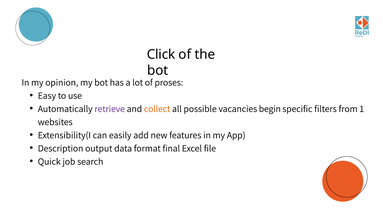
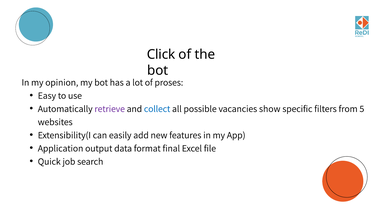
collect colour: orange -> blue (157, 109)
begin: begin -> show (270, 109)
1: 1 -> 5 (362, 109)
Description: Description -> Application (61, 149)
